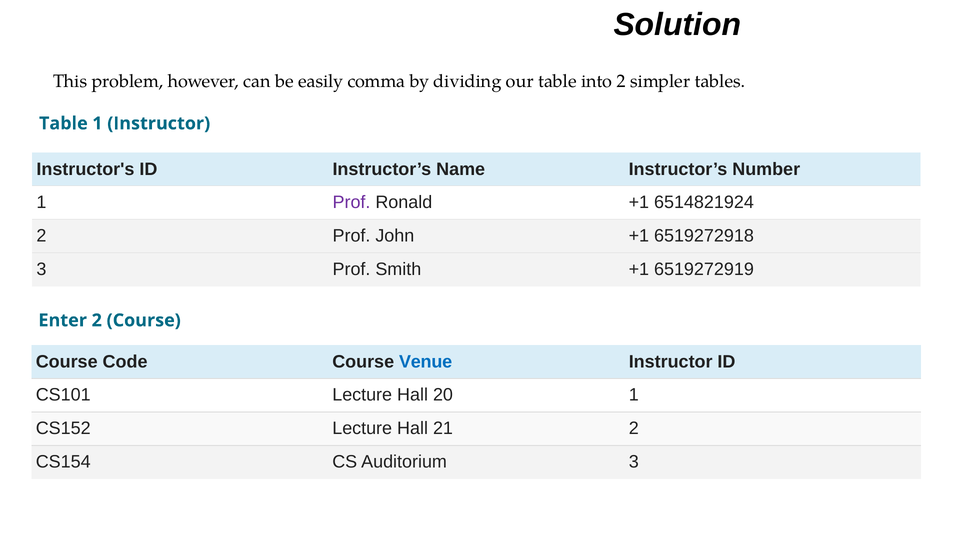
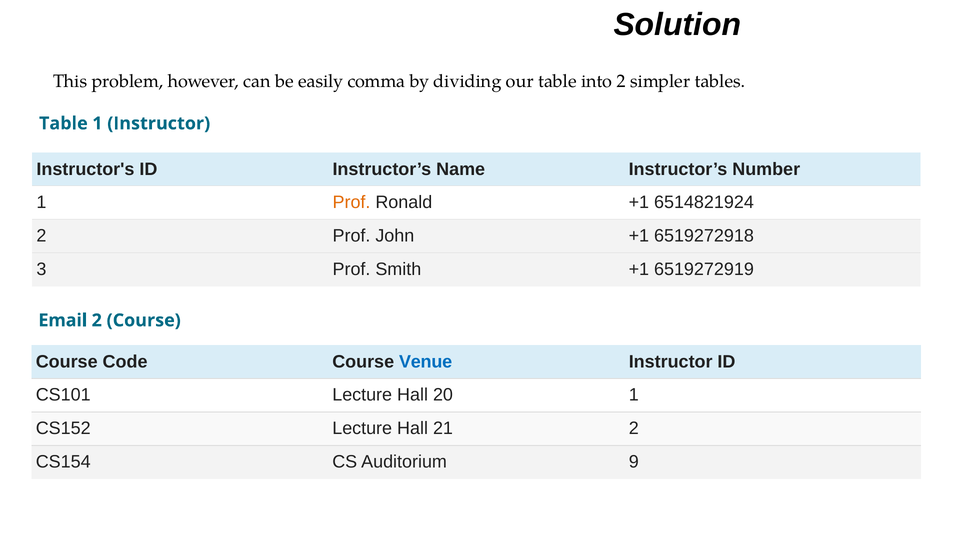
Prof colour: purple -> orange (352, 202)
Enter: Enter -> Email (63, 320)
Auditorium 3: 3 -> 9 (634, 462)
